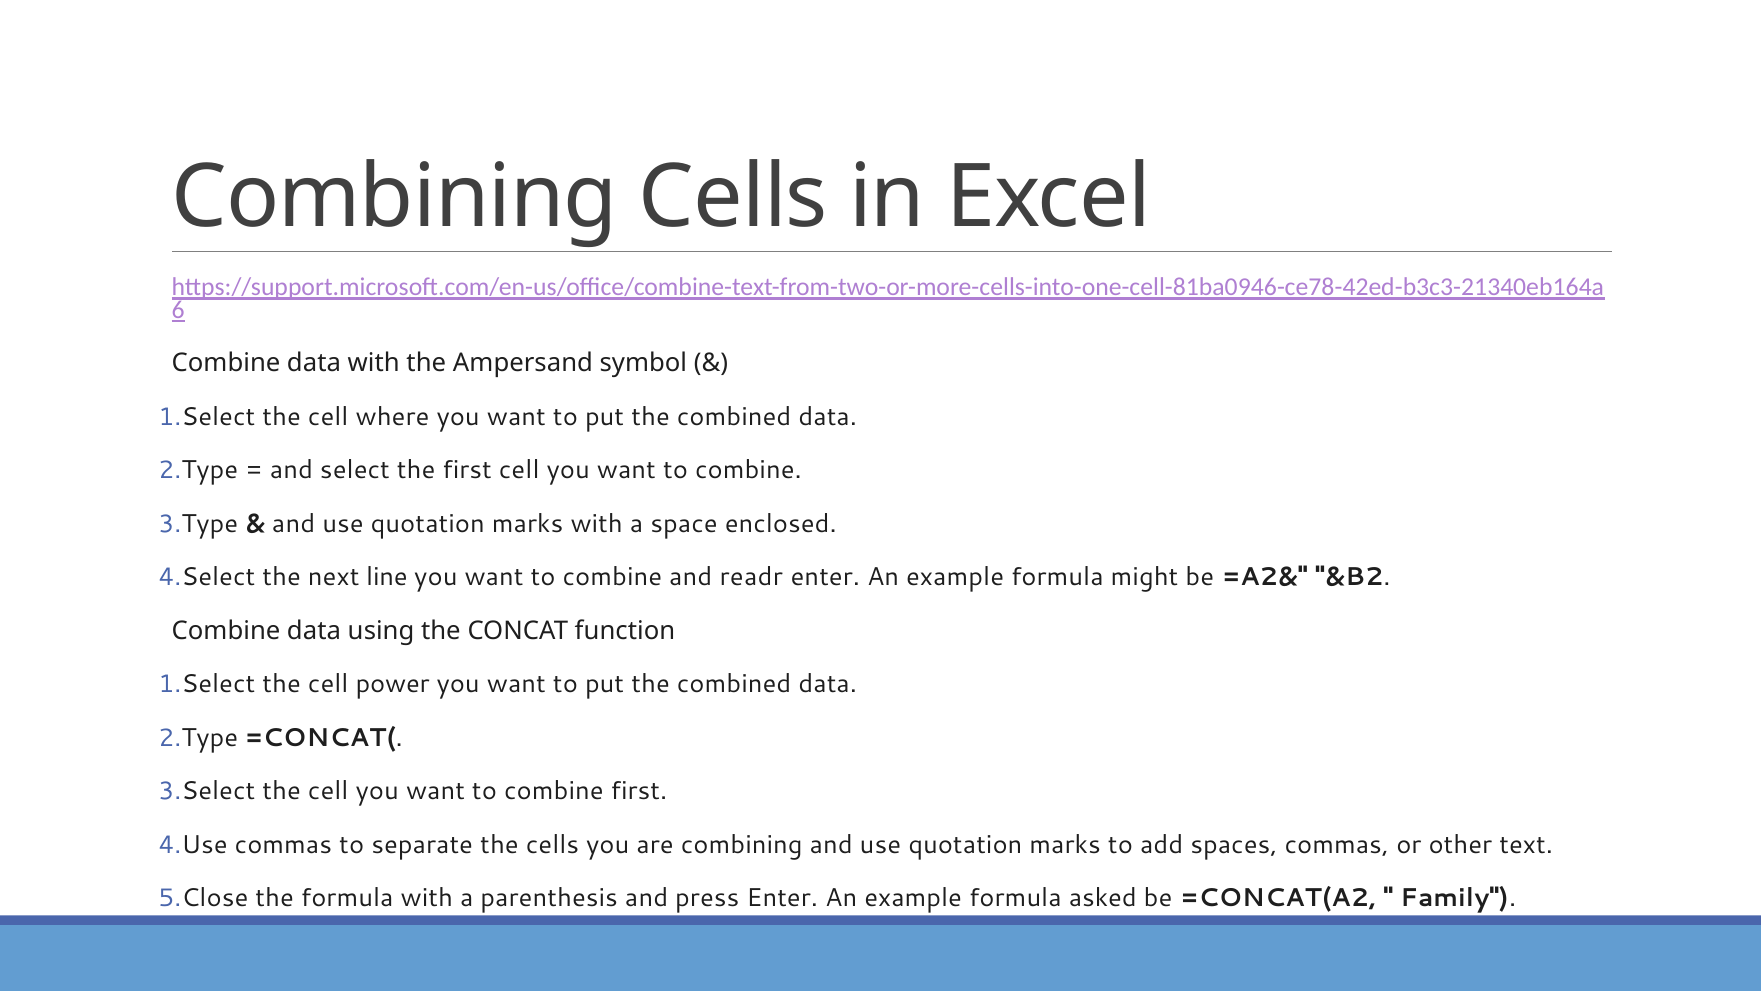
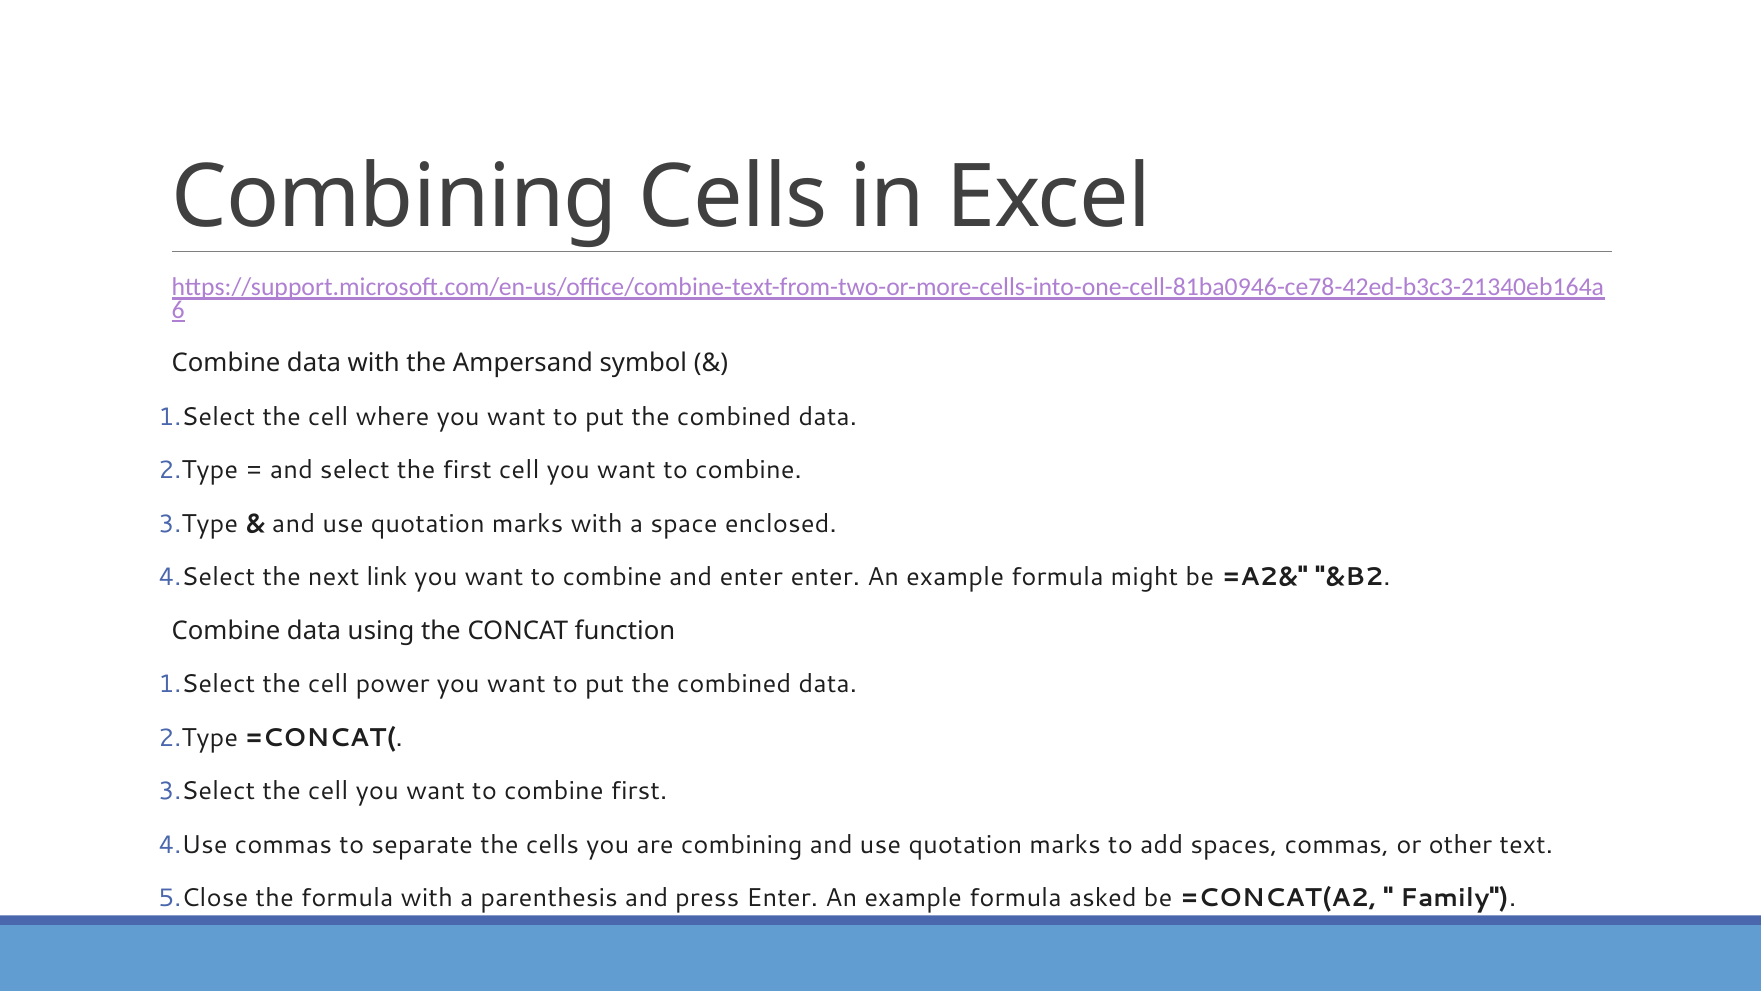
line: line -> link (387, 577)
and readr: readr -> enter (751, 577)
